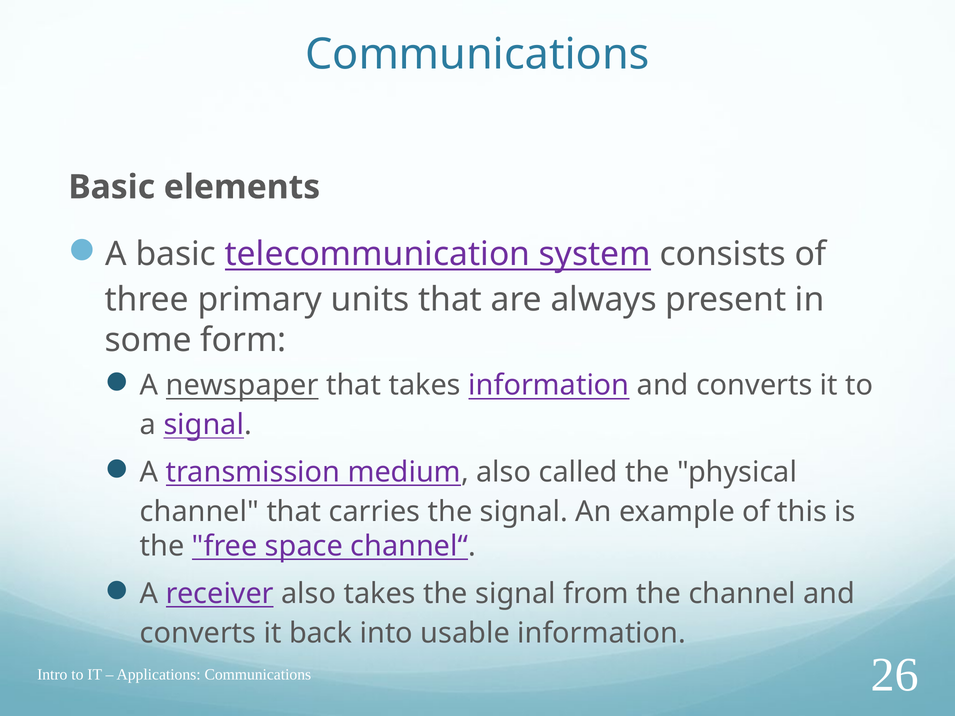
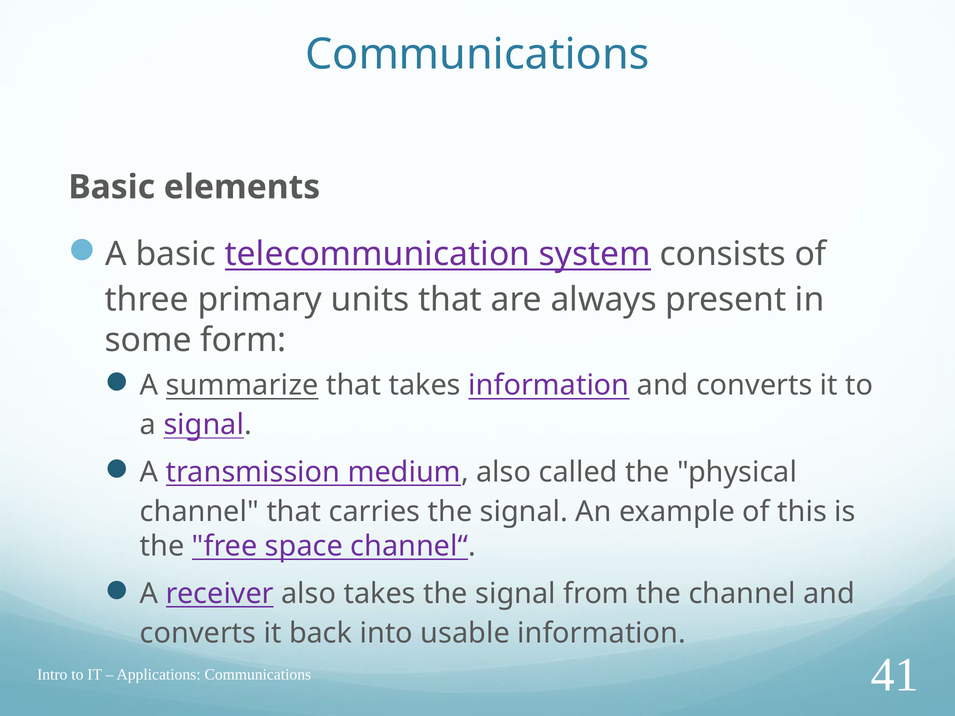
newspaper: newspaper -> summarize (242, 386)
26: 26 -> 41 (895, 675)
